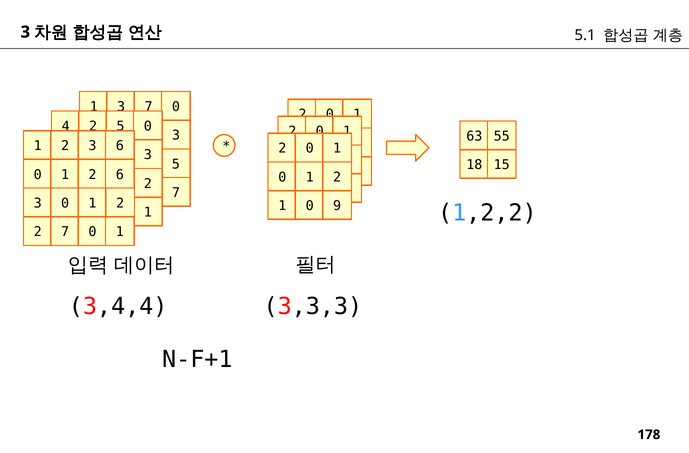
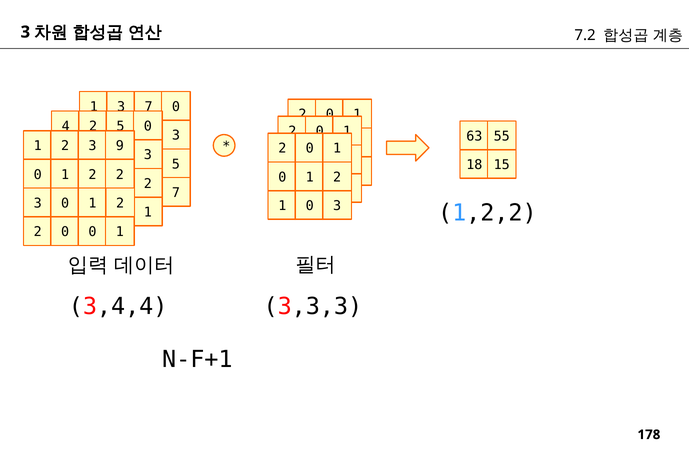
5.1: 5.1 -> 7.2 (585, 35)
3 6: 6 -> 9 (120, 146)
6: 6 -> 2 (120, 174)
0 9: 9 -> 3 (337, 206)
7: 7 -> 0 (65, 232)
